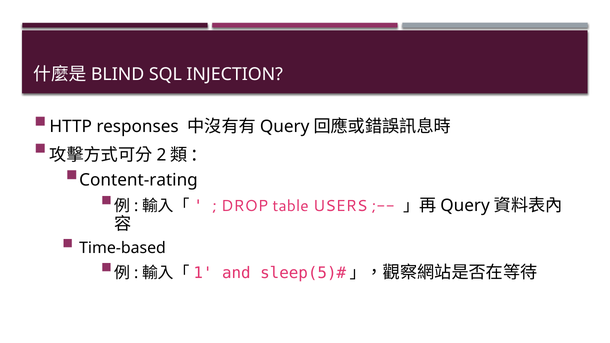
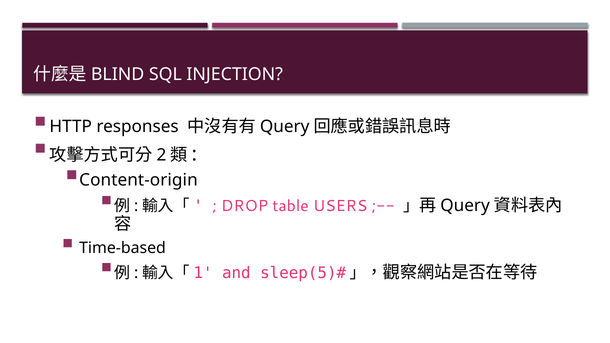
Content-rating: Content-rating -> Content-origin (138, 180)
